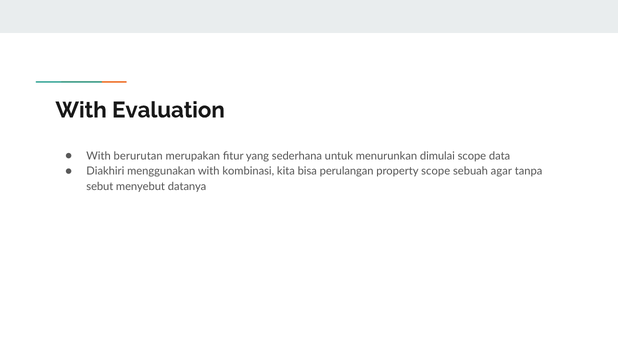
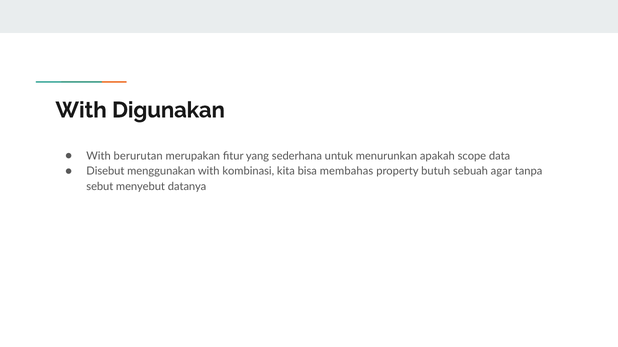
Evaluation: Evaluation -> Digunakan (168, 110)
dimulai: dimulai -> apakah (437, 156)
Diakhiri: Diakhiri -> Disebut (105, 172)
perulangan: perulangan -> membahas (347, 172)
property scope: scope -> butuh (436, 172)
